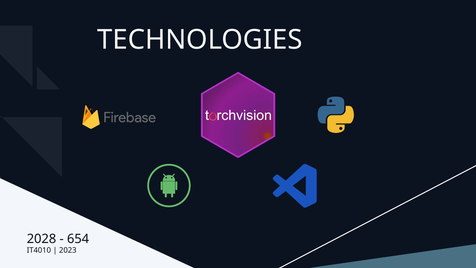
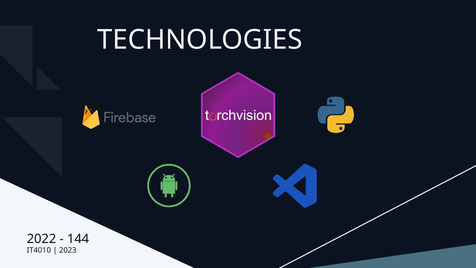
2028: 2028 -> 2022 (41, 239)
654: 654 -> 144 (78, 239)
